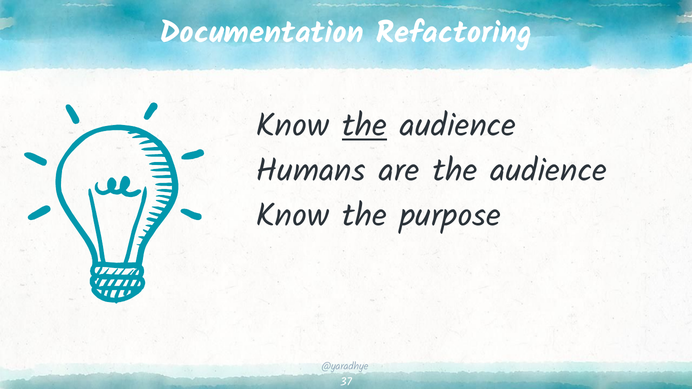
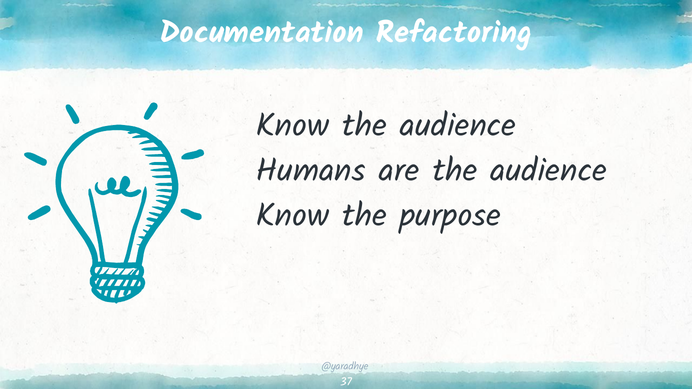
the underline: present -> none (364, 126)
